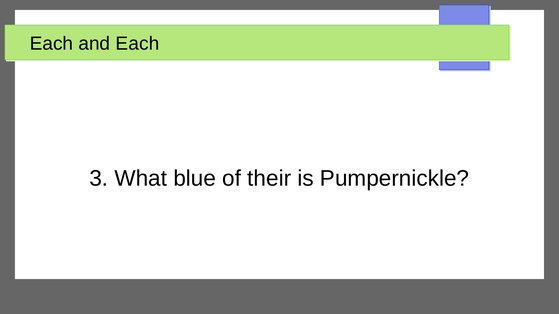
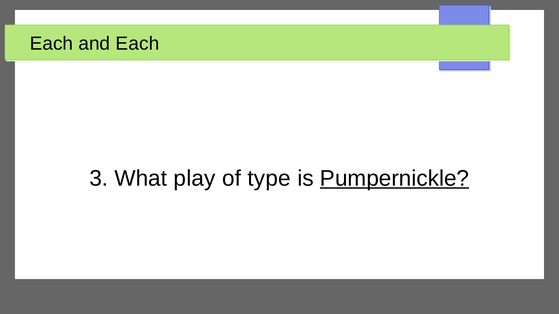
blue: blue -> play (195, 179)
their: their -> type (269, 179)
Pumpernickle underline: none -> present (395, 179)
